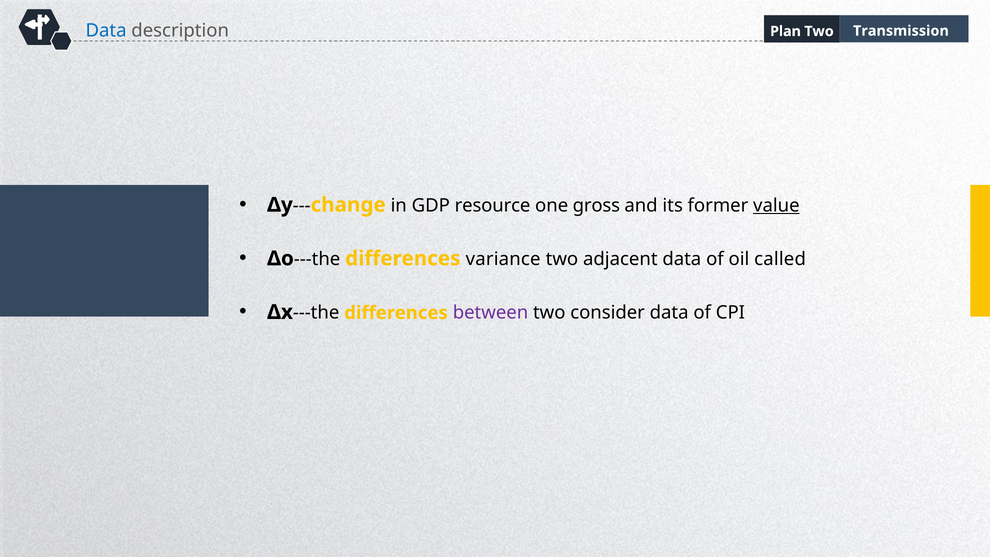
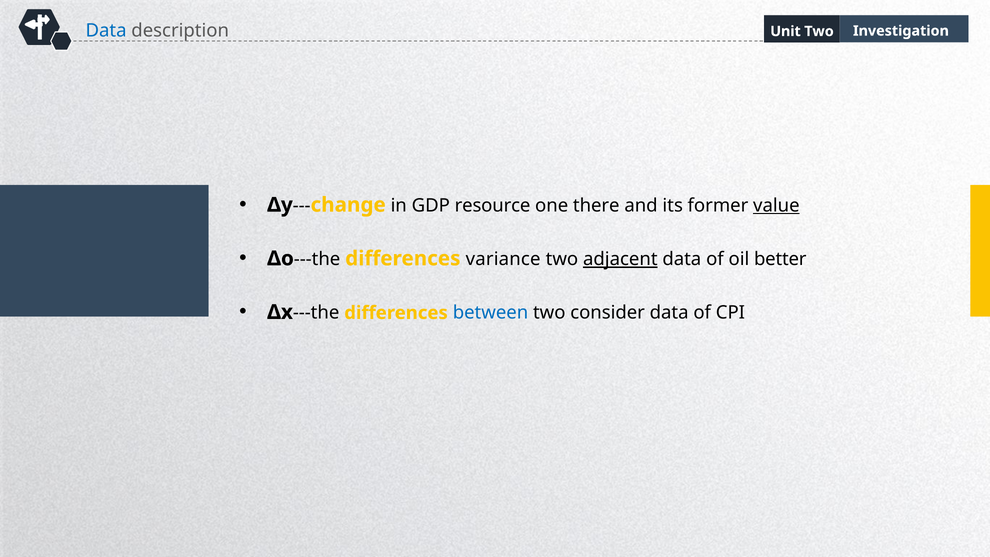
Plan: Plan -> Unit (785, 31)
Transmission: Transmission -> Investigation (901, 31)
gross: gross -> there (596, 205)
adjacent underline: none -> present (620, 259)
called: called -> better (780, 259)
between colour: purple -> blue (491, 313)
